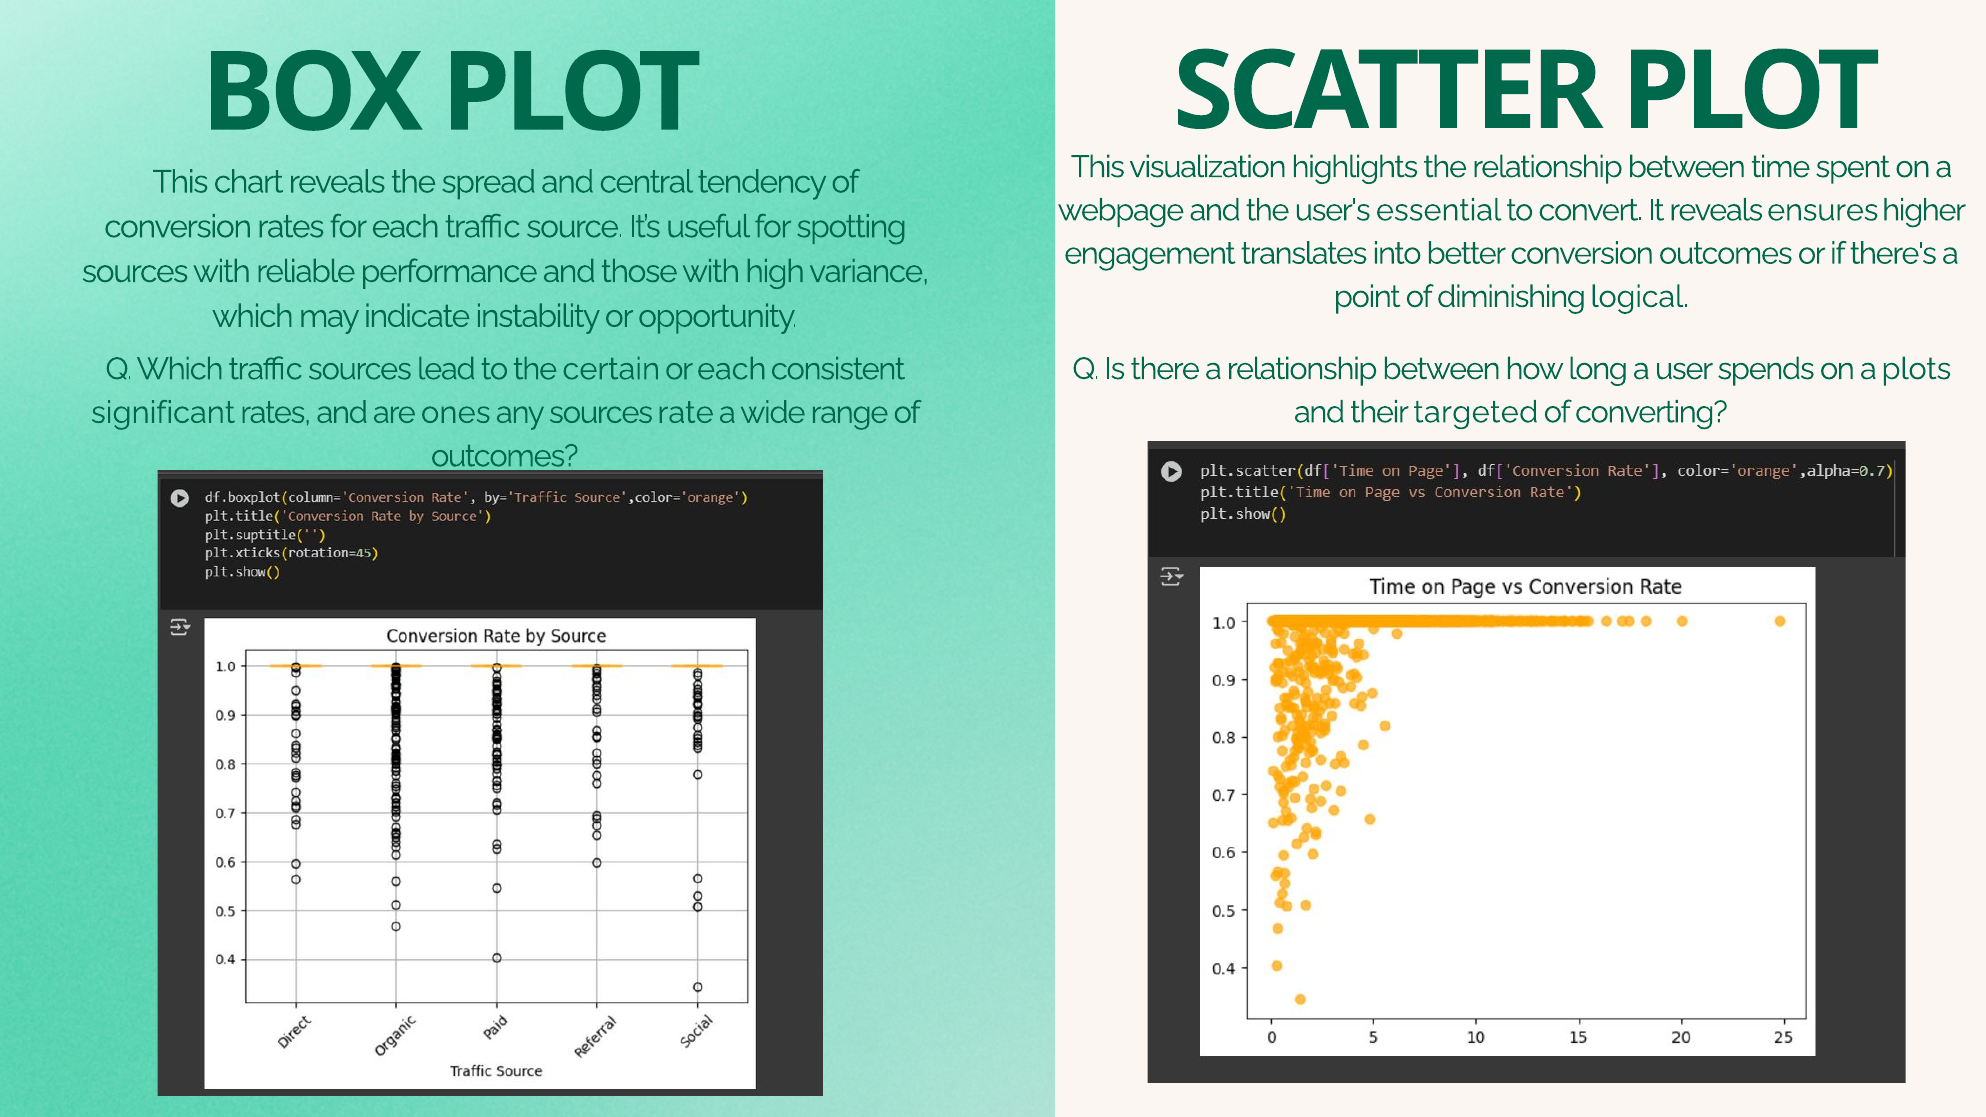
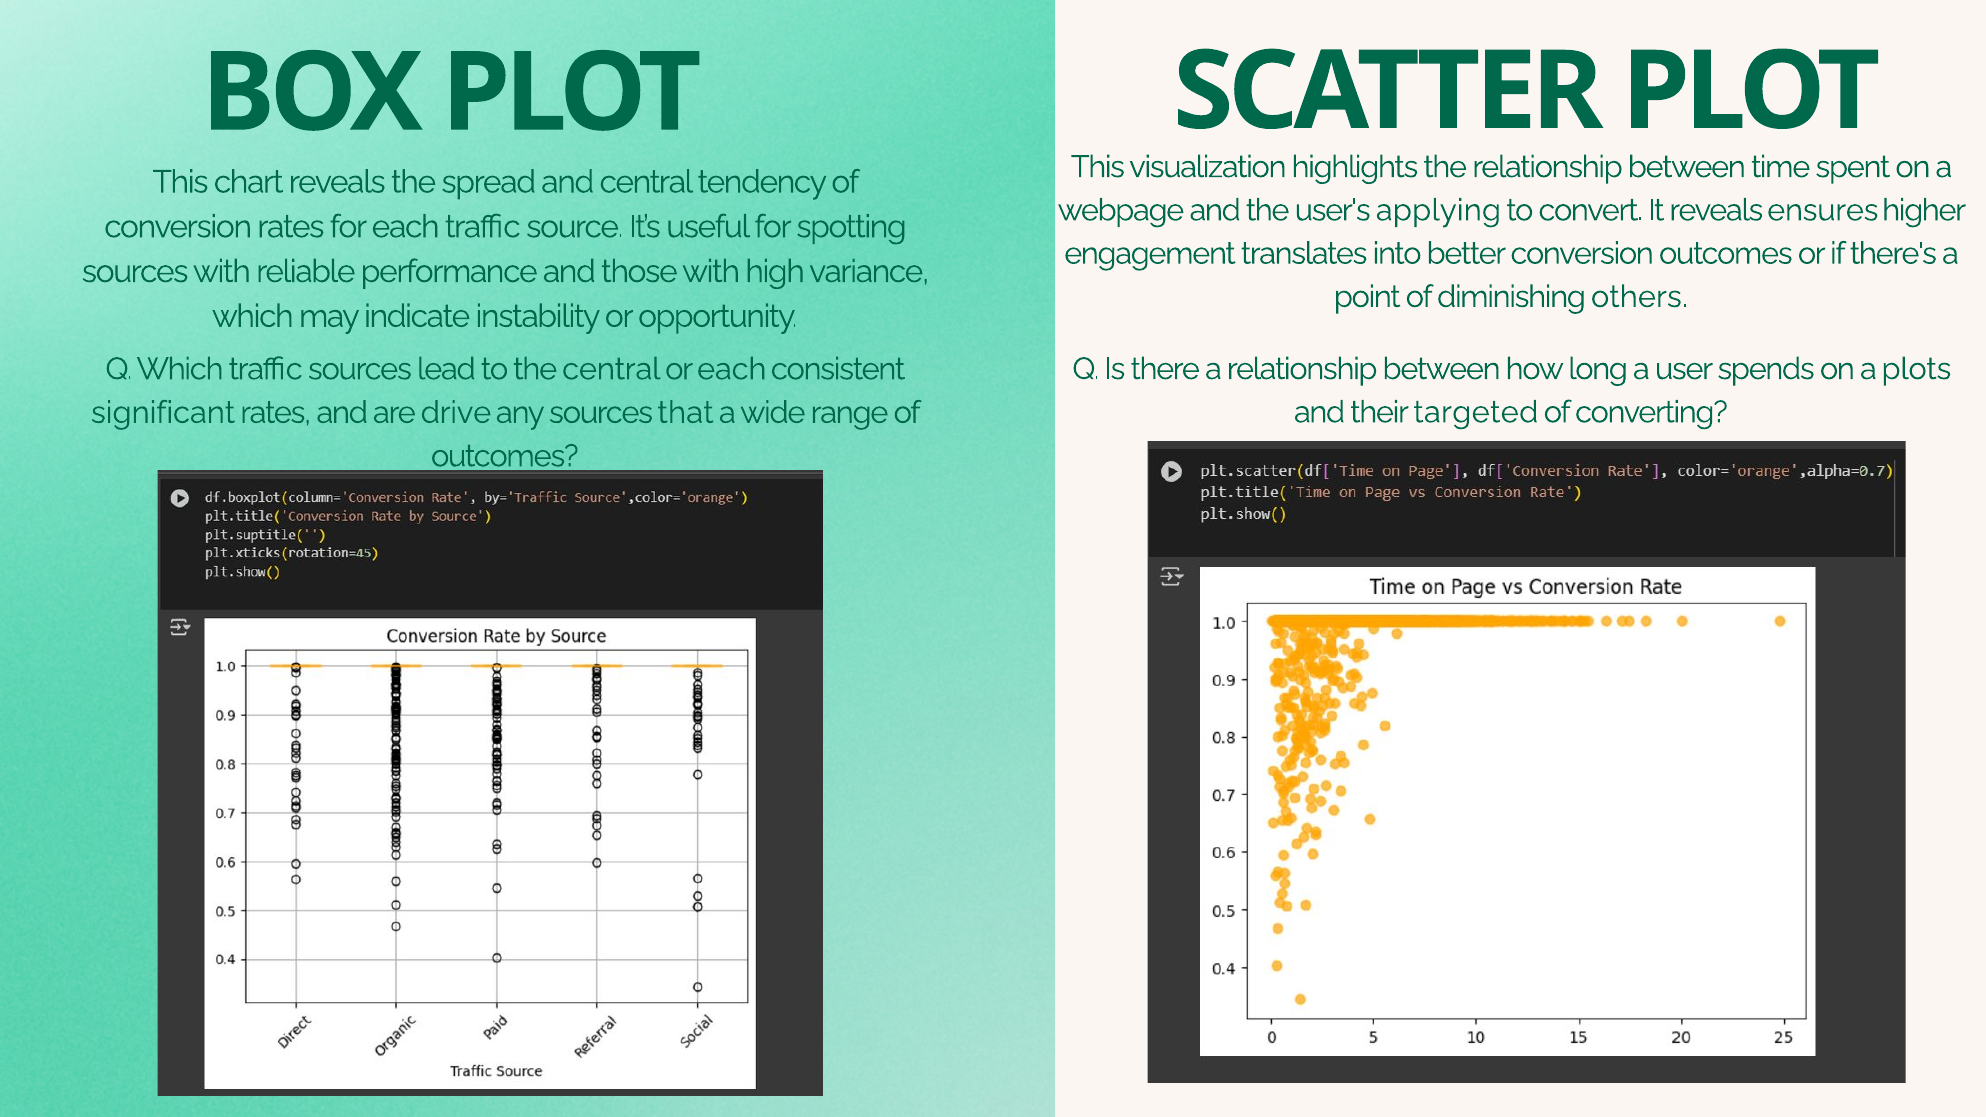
essential: essential -> applying (1438, 210)
logical: logical -> others (1639, 297)
the certain: certain -> central (611, 369)
ones: ones -> drive (456, 413)
rate: rate -> that (686, 413)
